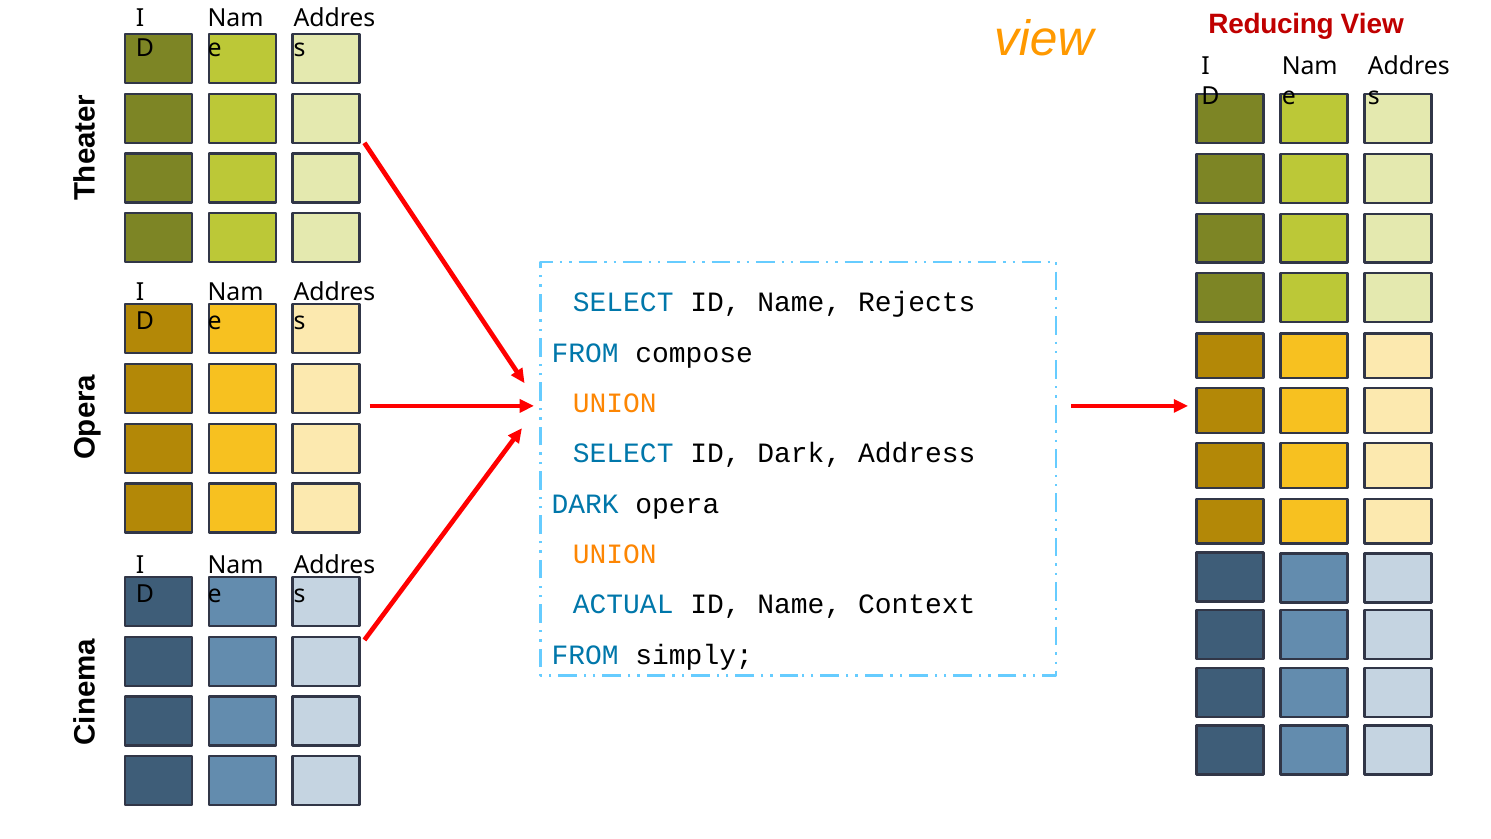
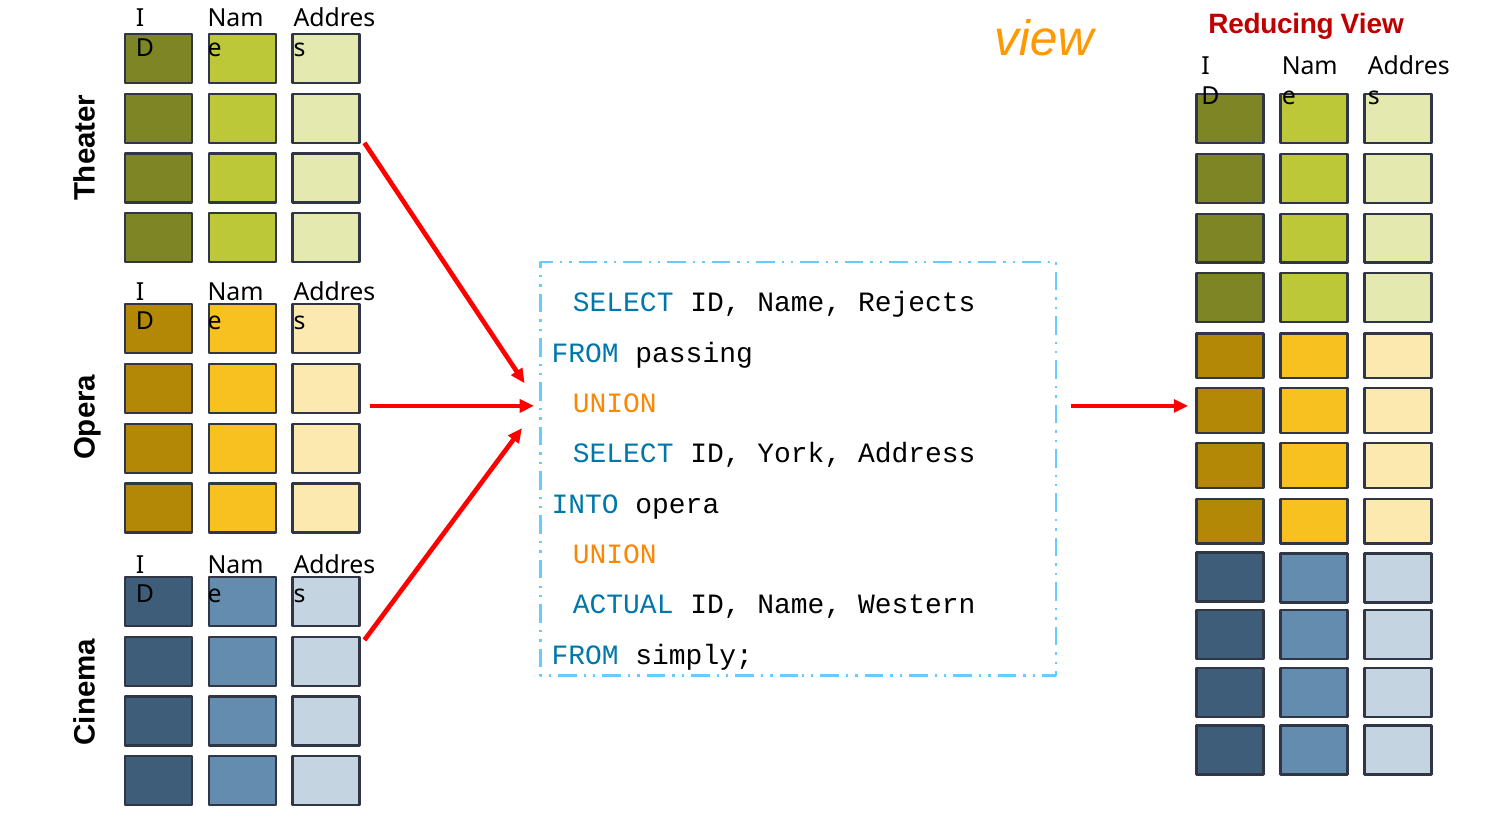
compose: compose -> passing (694, 353)
ID Dark: Dark -> York (799, 454)
DARK: DARK -> INTO (585, 504)
Context: Context -> Western (917, 605)
